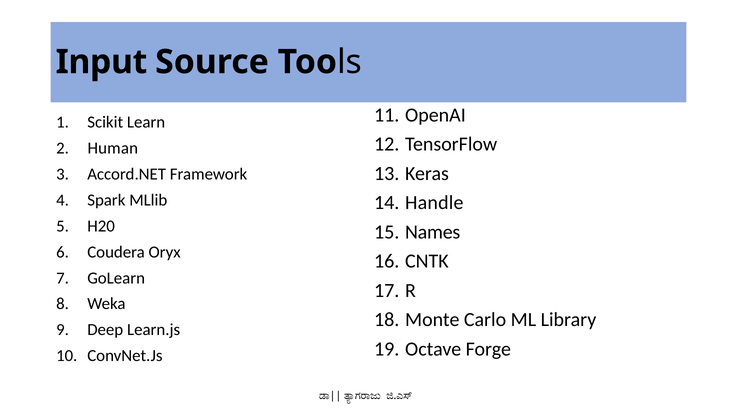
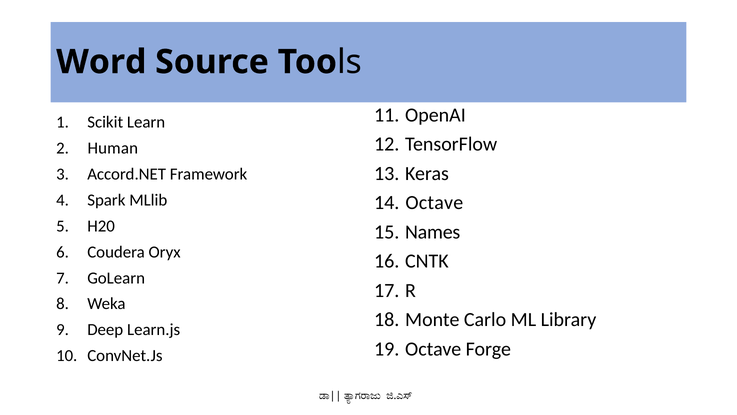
Input: Input -> Word (101, 62)
Handle: Handle -> Octave (434, 203)
